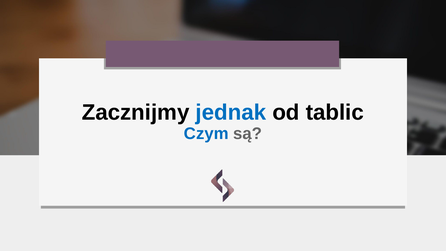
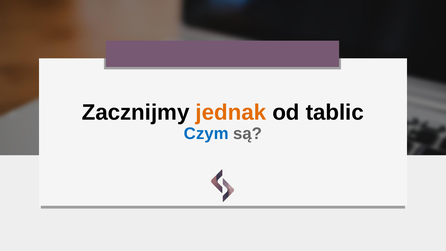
jednak colour: blue -> orange (231, 112)
